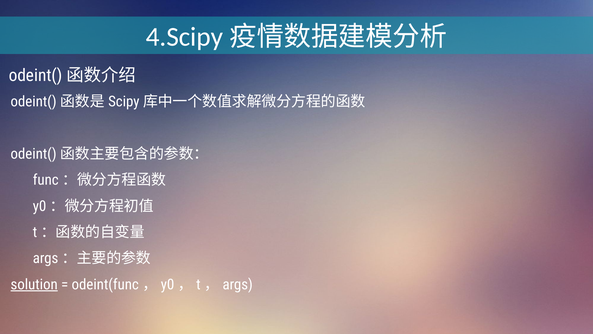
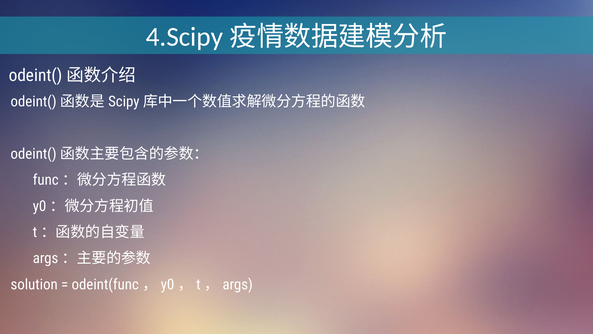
solution underline: present -> none (34, 284)
